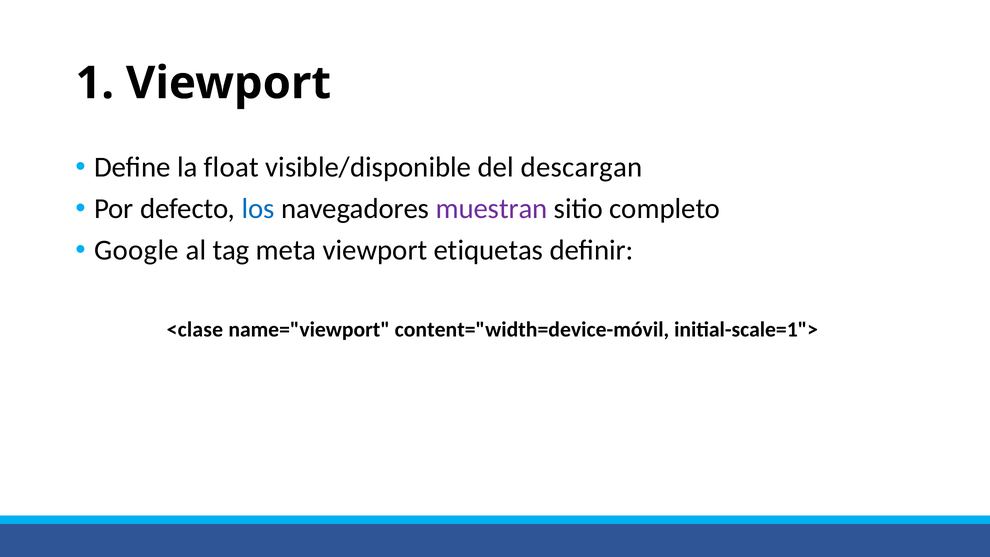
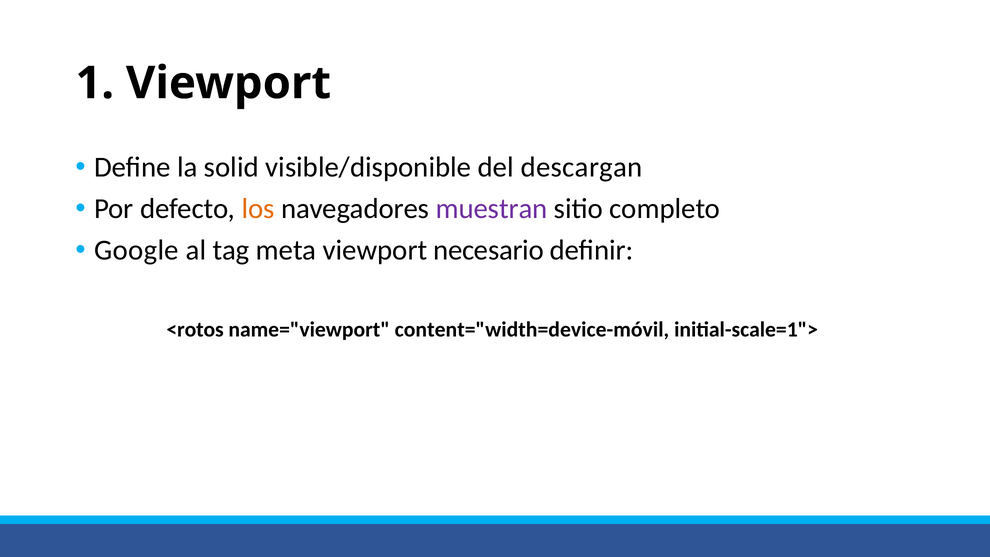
float: float -> solid (231, 167)
los colour: blue -> orange (258, 209)
etiquetas: etiquetas -> necesario (489, 250)
<clase: <clase -> <rotos (195, 330)
